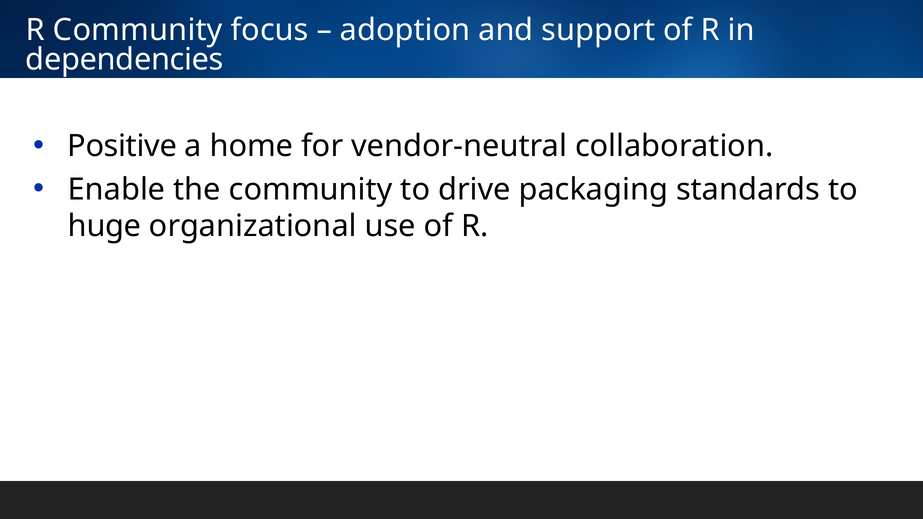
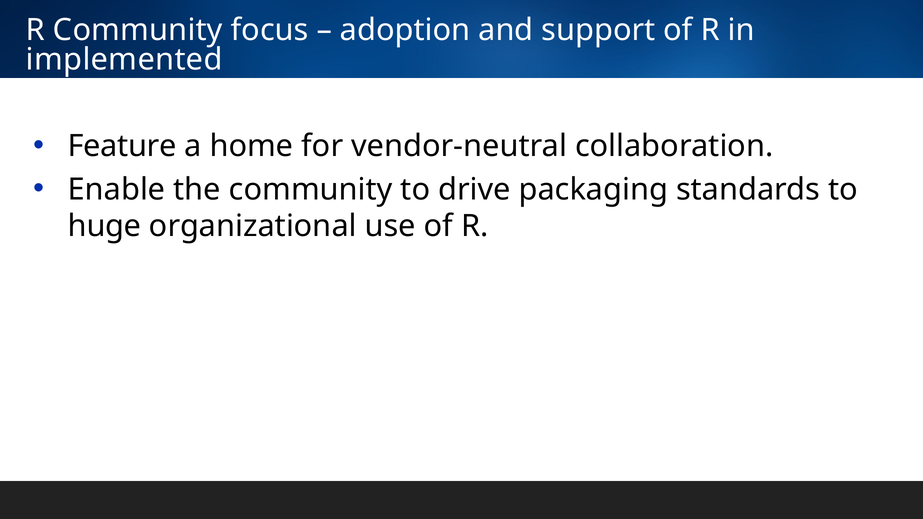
dependencies: dependencies -> implemented (124, 60)
Positive: Positive -> Feature (122, 146)
